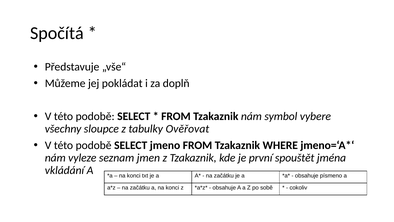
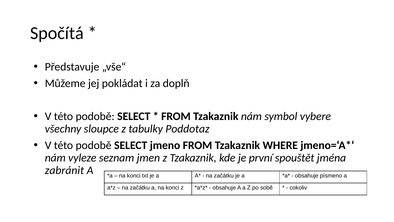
Ověřovat: Ověřovat -> Poddotaz (187, 129)
vkládání: vkládání -> zabránit (64, 170)
